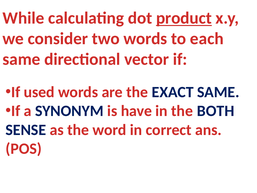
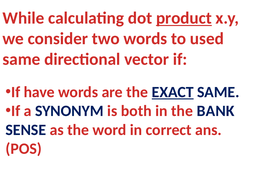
each: each -> used (207, 39)
used: used -> have (39, 92)
EXACT underline: none -> present (173, 92)
have: have -> both (136, 111)
BOTH: BOTH -> BANK (216, 111)
